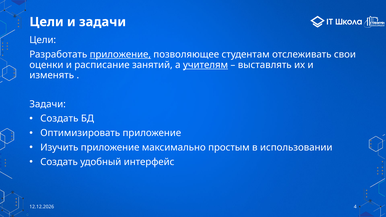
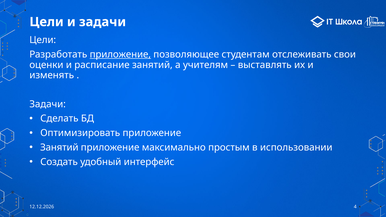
учителям underline: present -> none (206, 65)
Создать: Создать -> Сделать (59, 119)
Изучить: Изучить -> Занятий (59, 148)
